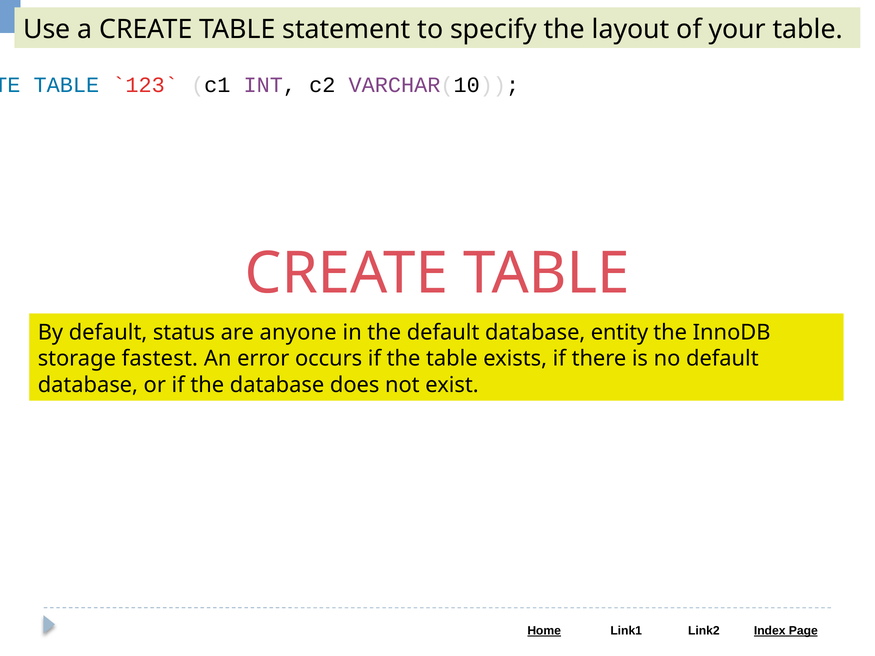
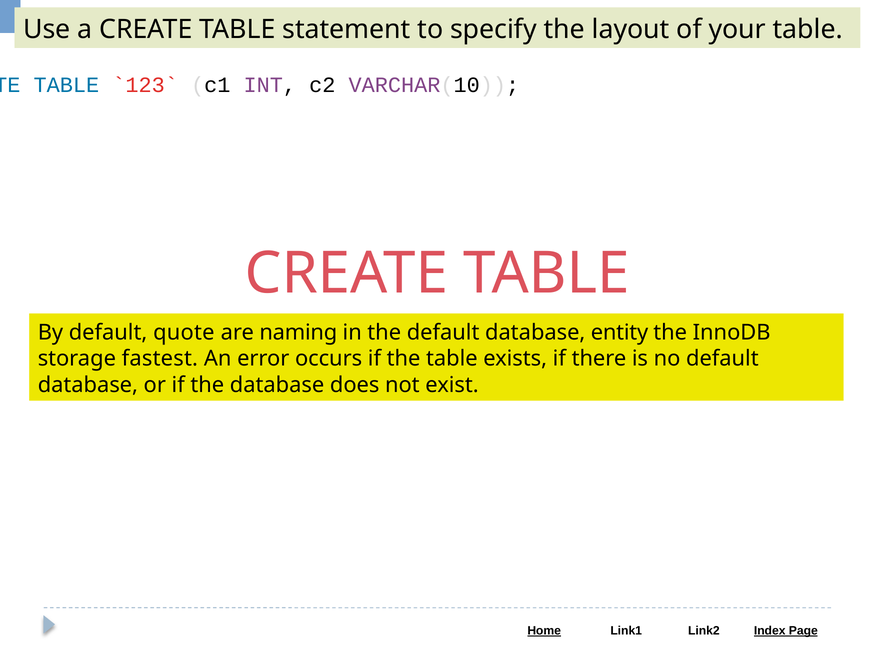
status: status -> quote (184, 332)
anyone: anyone -> naming (298, 332)
